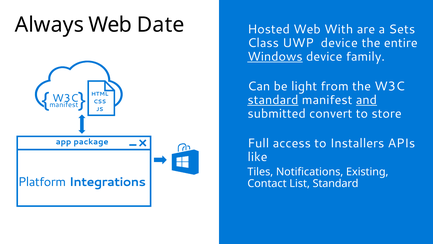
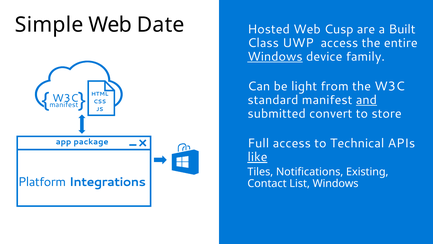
Always: Always -> Simple (49, 25)
With: With -> Cusp (339, 29)
Sets: Sets -> Built (402, 29)
UWP device: device -> access (339, 43)
standard underline: present -> none (273, 100)
Installers: Installers -> Technical (357, 143)
like underline: none -> present (257, 157)
List Standard: Standard -> Windows (336, 183)
